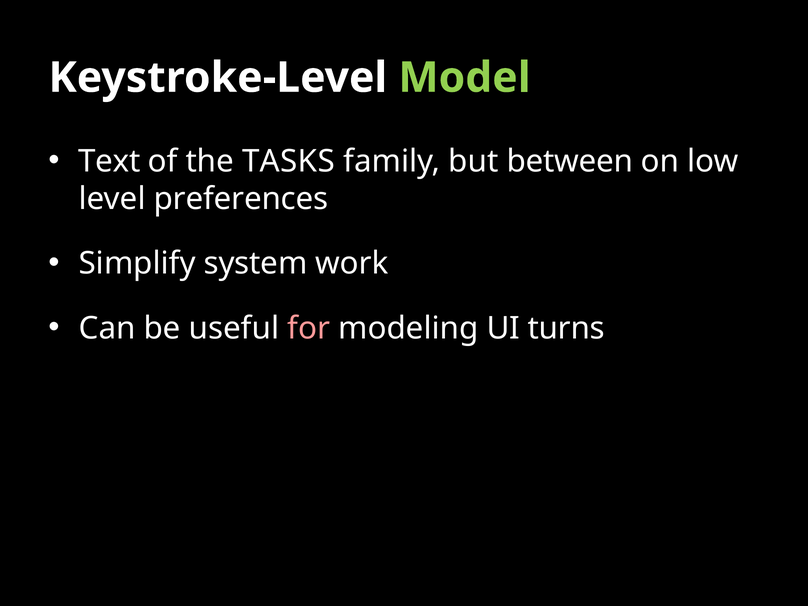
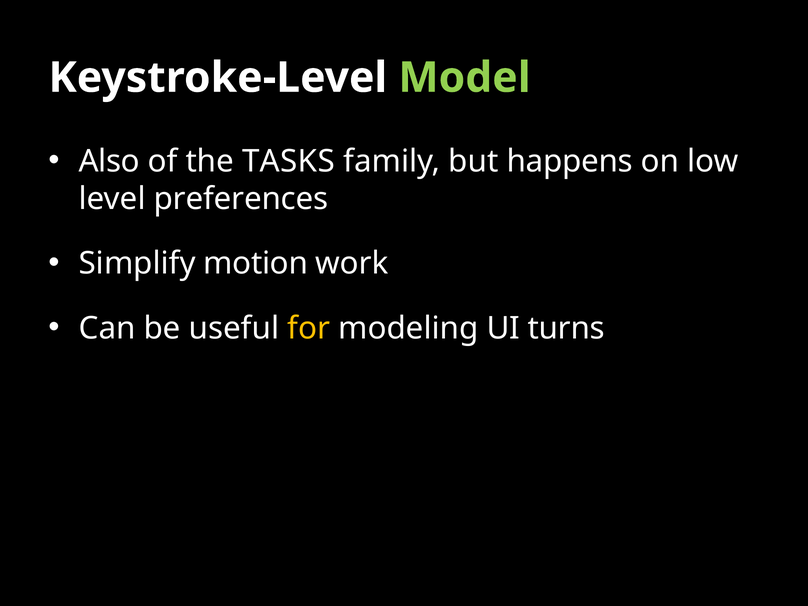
Text: Text -> Also (109, 161)
between: between -> happens (570, 161)
system: system -> motion (256, 264)
for colour: pink -> yellow (309, 328)
